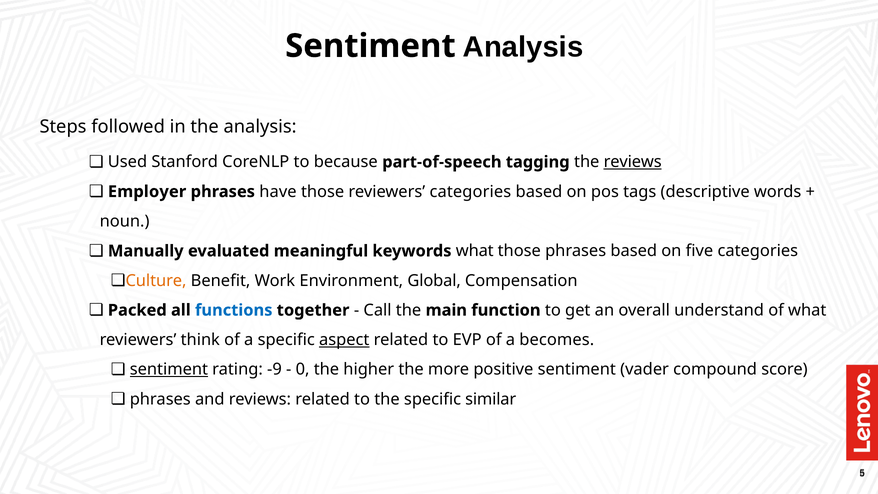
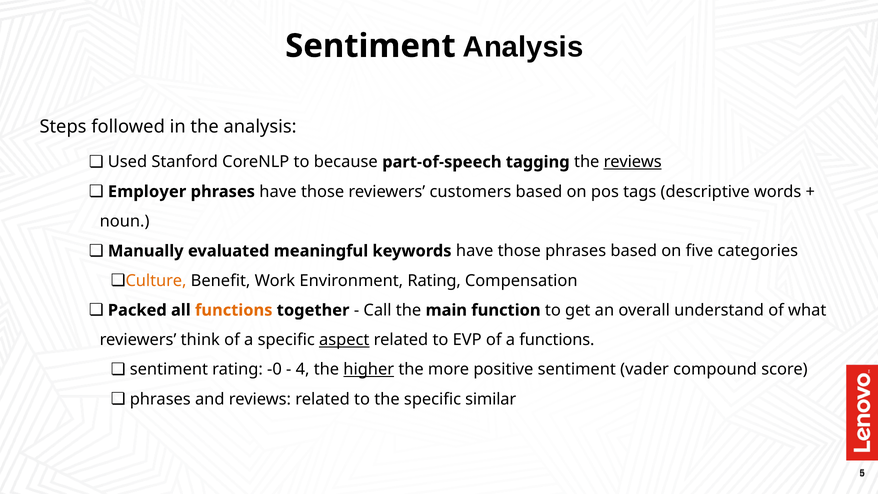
reviewers categories: categories -> customers (470, 192)
keywords what: what -> have (475, 251)
Environment Global: Global -> Rating (434, 281)
functions colour: blue -> orange (234, 310)
a becomes: becomes -> functions (557, 340)
sentiment underline: present -> none (169, 369)
-9: -9 -> -0 (274, 369)
0: 0 -> 4 (303, 369)
higher underline: none -> present (369, 369)
